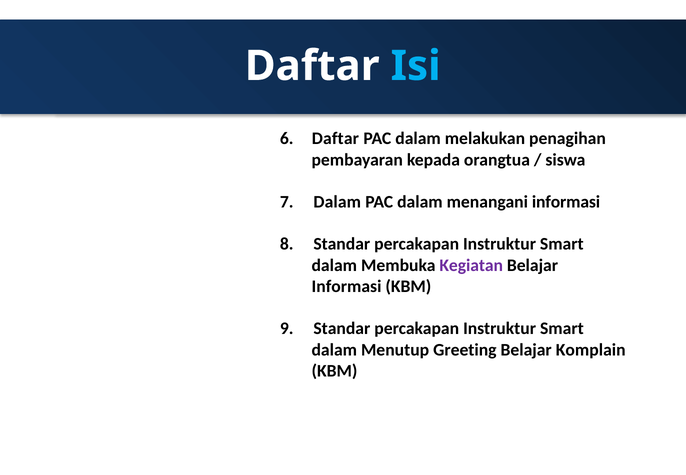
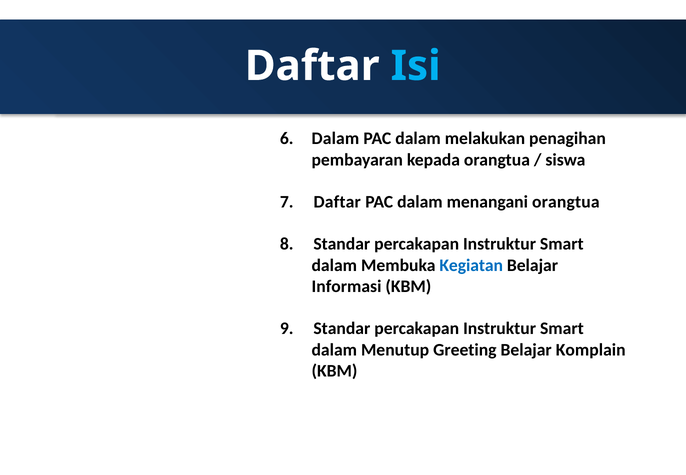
Daftar: Daftar -> Dalam (335, 139)
7 Dalam: Dalam -> Daftar (337, 202)
menangani informasi: informasi -> orangtua (566, 202)
Kegiatan colour: purple -> blue (471, 265)
